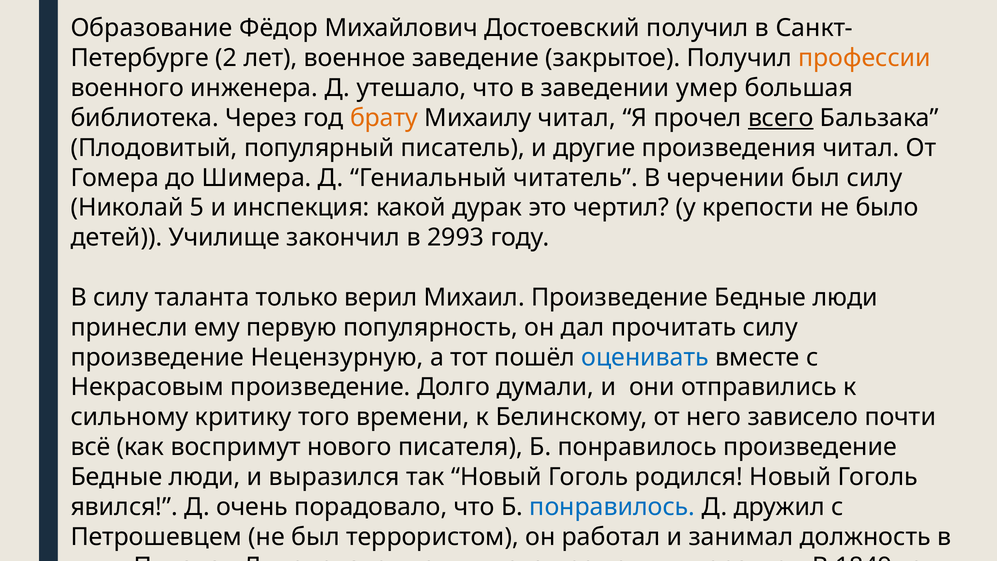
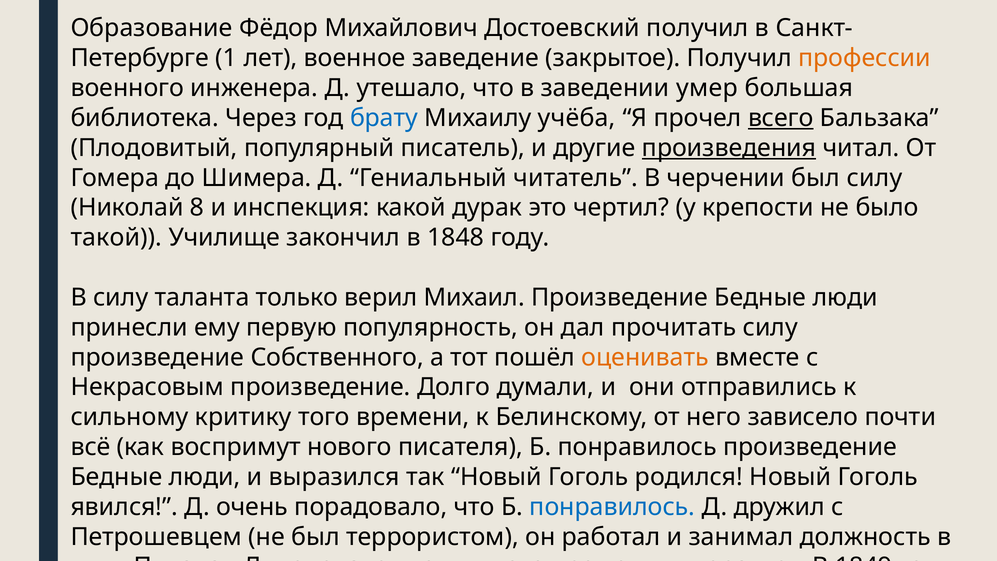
Петербурге 2: 2 -> 1 (226, 58)
брату colour: orange -> blue (384, 118)
Михаилу читал: читал -> учёба (577, 118)
произведения underline: none -> present (729, 148)
5: 5 -> 8 (197, 208)
детей: детей -> такой (116, 238)
2993: 2993 -> 1848 (456, 238)
произведение Нецензурную: Нецензурную -> Собственного (337, 357)
оценивать colour: blue -> orange (645, 357)
